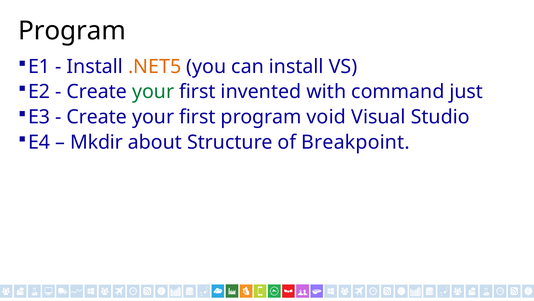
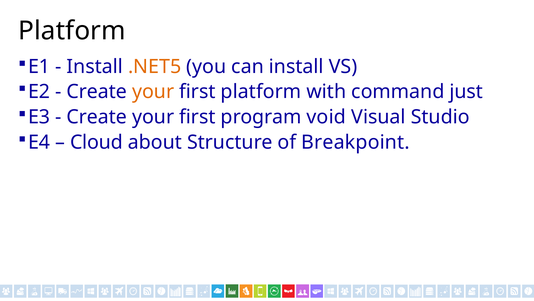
Program: Program -> Platform (72, 31)
your colour: green -> orange (153, 92)
first invented: invented -> platform (261, 92)
Mkdir: Mkdir -> Cloud (96, 142)
